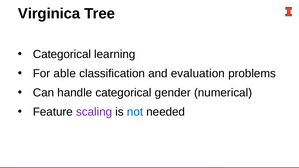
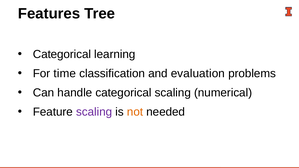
Virginica: Virginica -> Features (49, 14)
able: able -> time (65, 74)
categorical gender: gender -> scaling (173, 93)
not colour: blue -> orange (135, 112)
